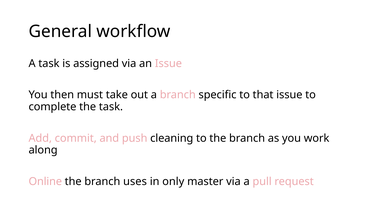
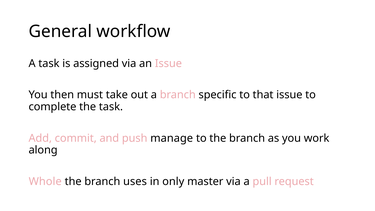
cleaning: cleaning -> manage (172, 138)
Online: Online -> Whole (45, 181)
